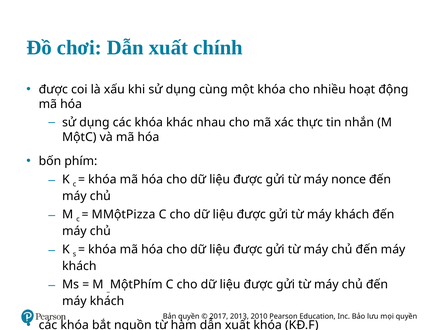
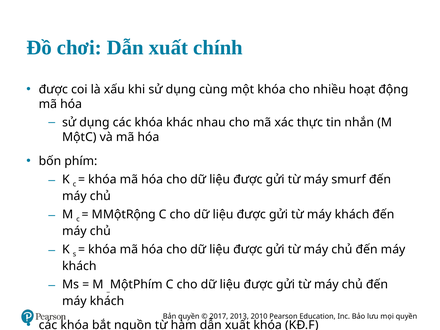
nonce: nonce -> smurf (349, 179)
Pizza: Pizza -> Rộng (141, 214)
